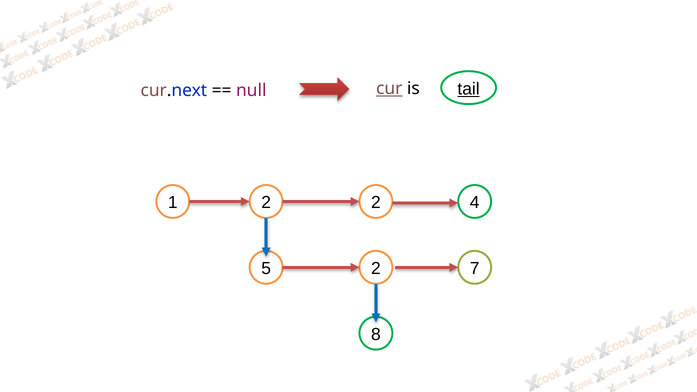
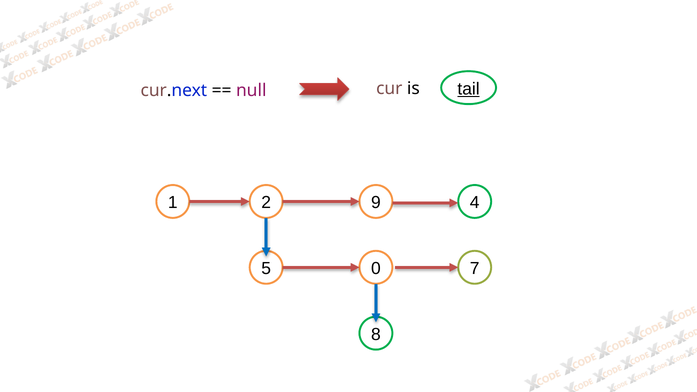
cur underline: present -> none (389, 89)
2 2: 2 -> 9 (376, 203)
5 2: 2 -> 0 (376, 269)
